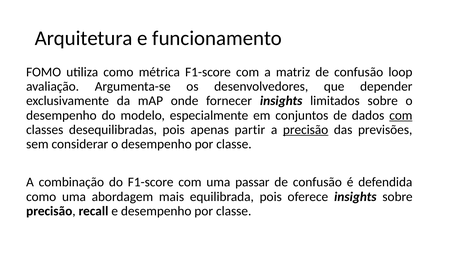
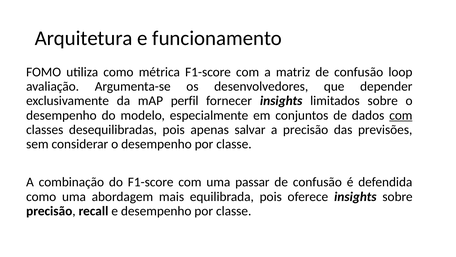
onde: onde -> perfil (185, 101)
partir: partir -> salvar (250, 129)
precisão underline: present -> none (306, 129)
